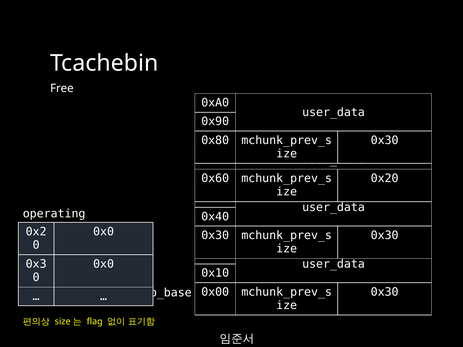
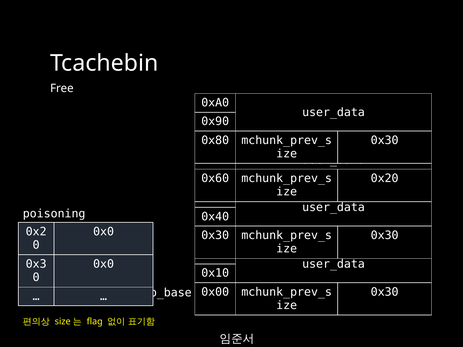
operating: operating -> poisoning (54, 214)
